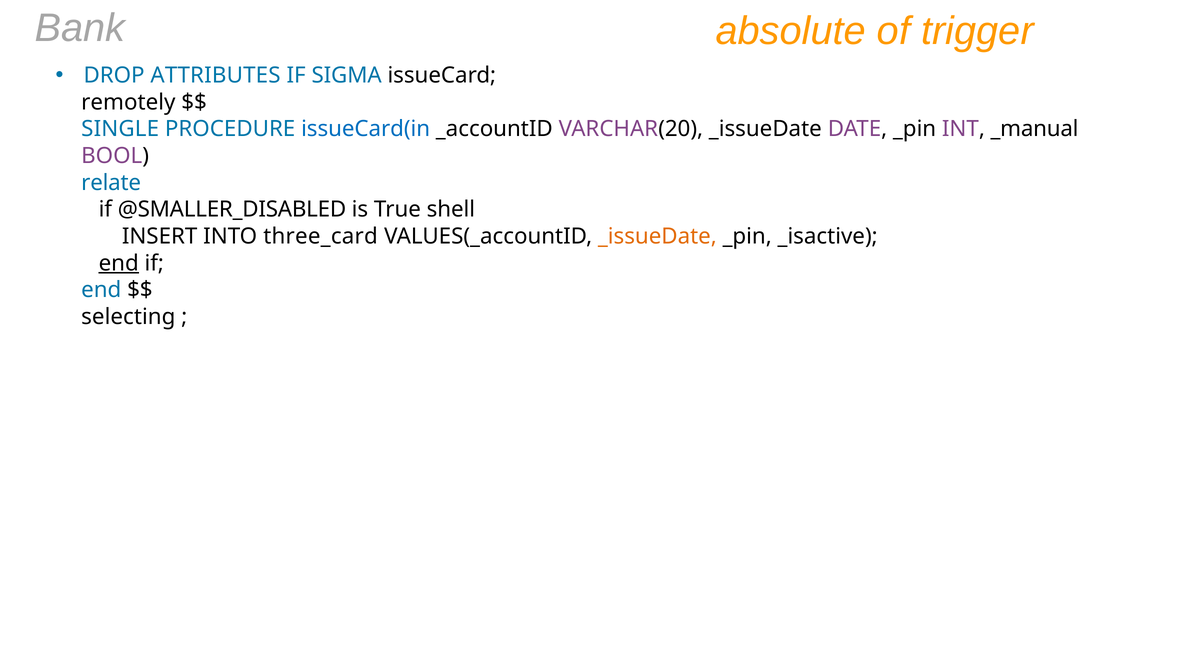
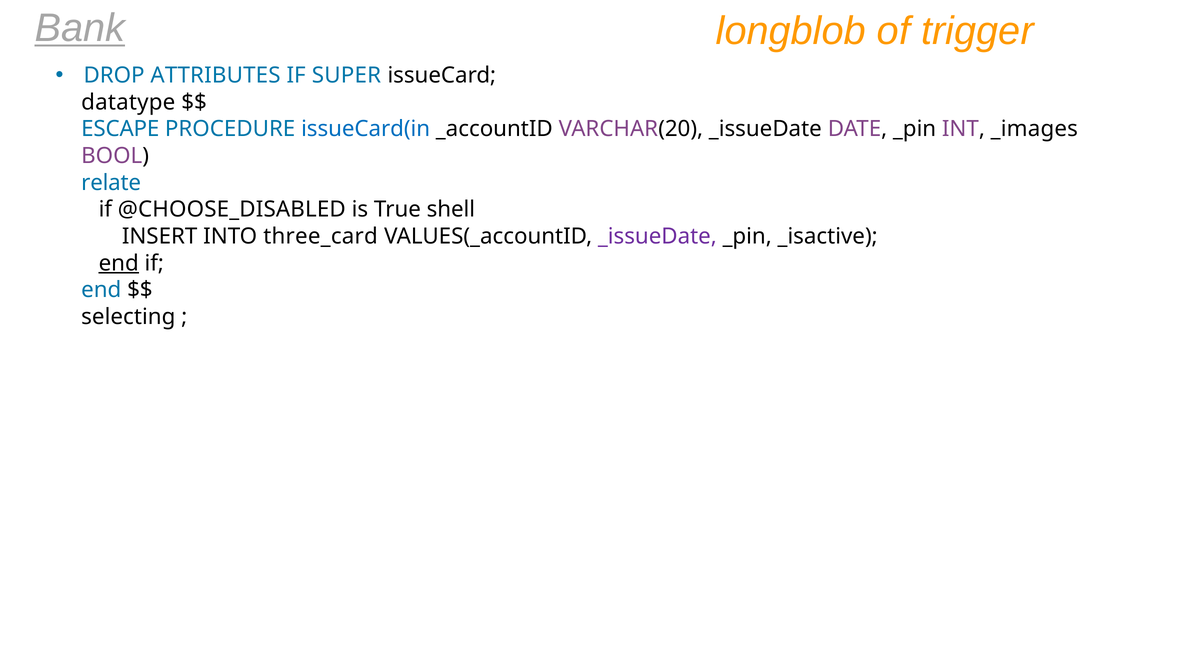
Bank underline: none -> present (80, 28)
absolute: absolute -> longblob (791, 31)
SIGMA: SIGMA -> SUPER (346, 75)
remotely: remotely -> datatype (128, 102)
SINGLE: SINGLE -> ESCAPE (120, 129)
_manual: _manual -> _images (1034, 129)
@SMALLER_DISABLED: @SMALLER_DISABLED -> @CHOOSE_DISABLED (232, 209)
_issueDate colour: orange -> purple (657, 236)
